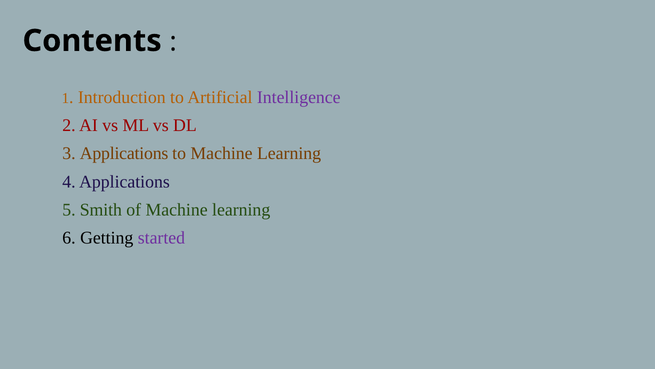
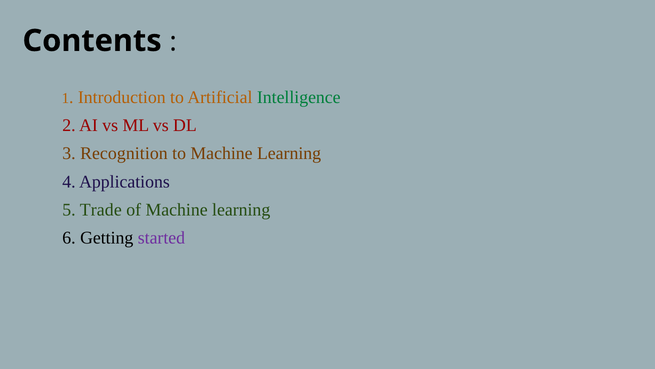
Intelligence colour: purple -> green (299, 97)
3 Applications: Applications -> Recognition (124, 153)
Smith: Smith -> Trade (101, 210)
